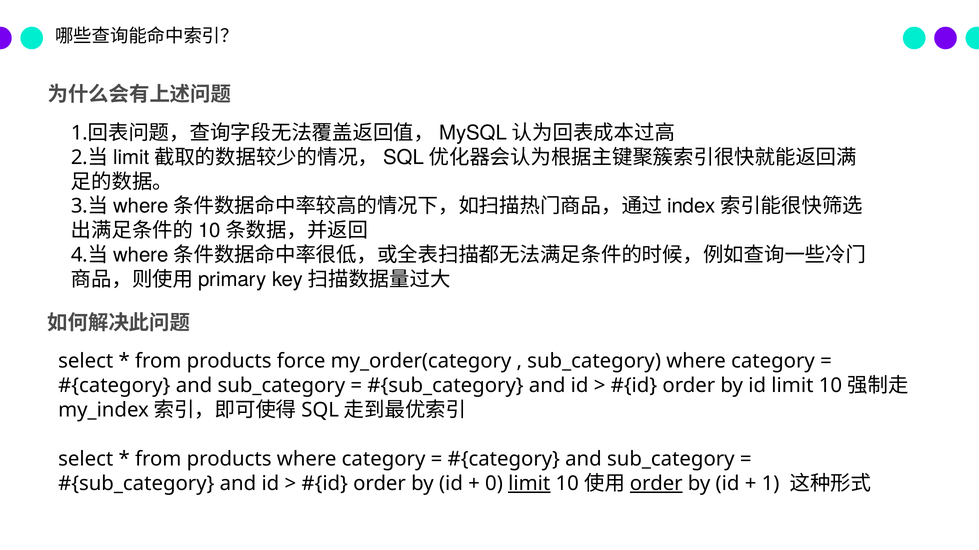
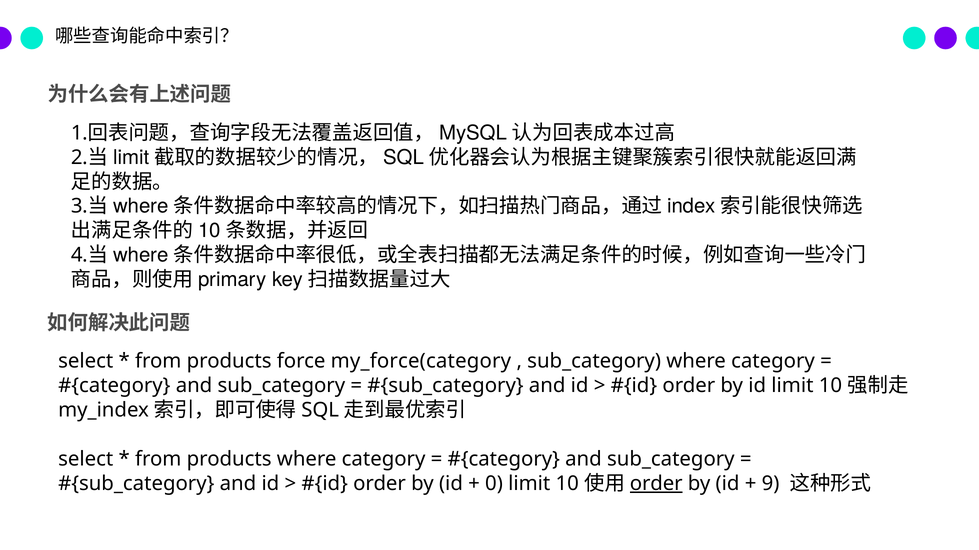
my_order(category: my_order(category -> my_force(category (421, 362)
limit underline: present -> none (529, 484)
1: 1 -> 9 (771, 484)
